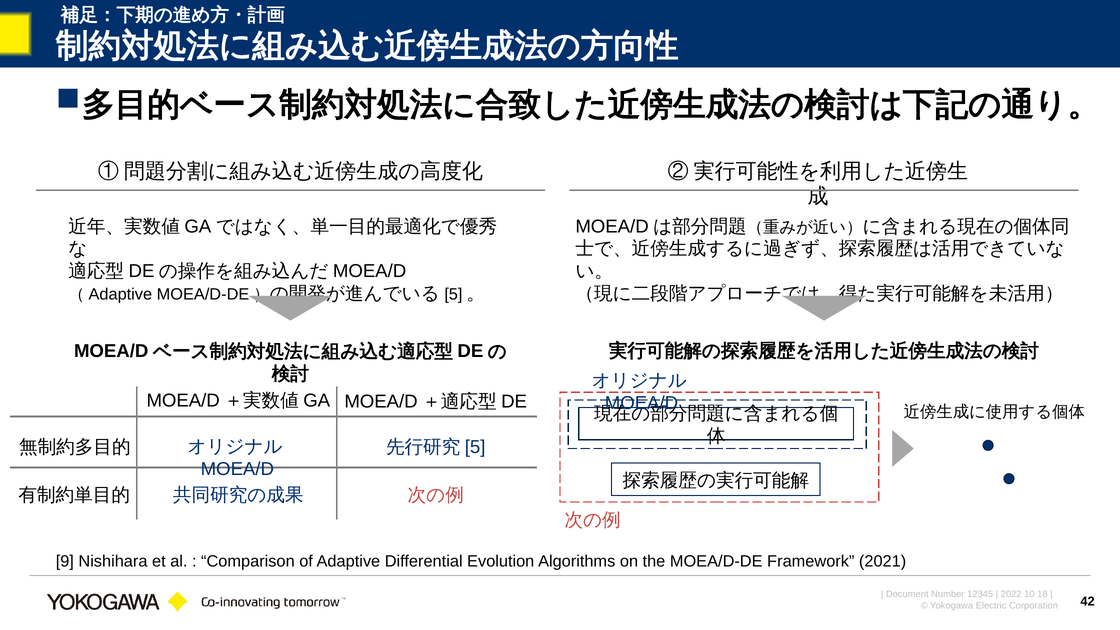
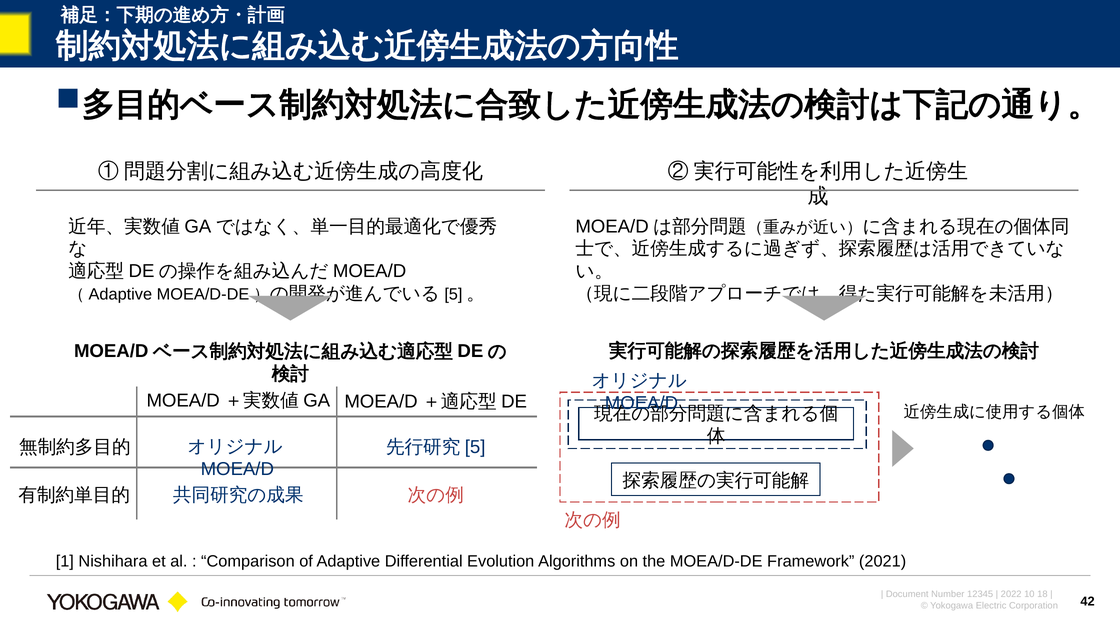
9: 9 -> 1 (65, 562)
